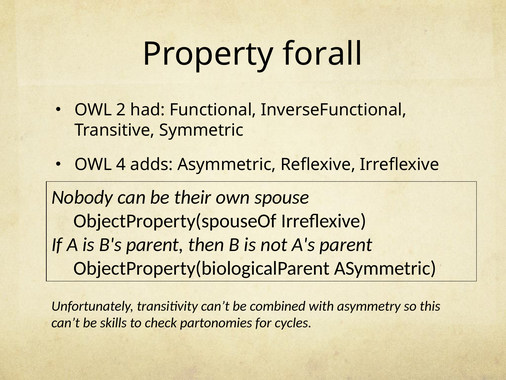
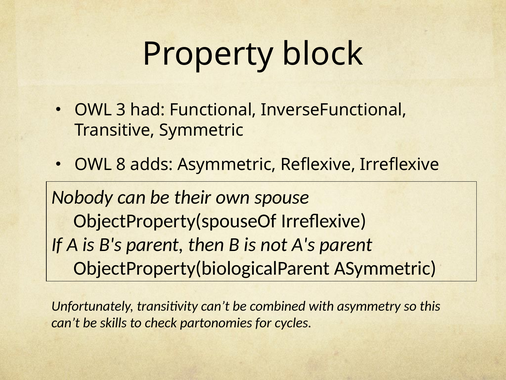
forall: forall -> block (323, 54)
2: 2 -> 3 (121, 110)
4: 4 -> 8 (121, 164)
